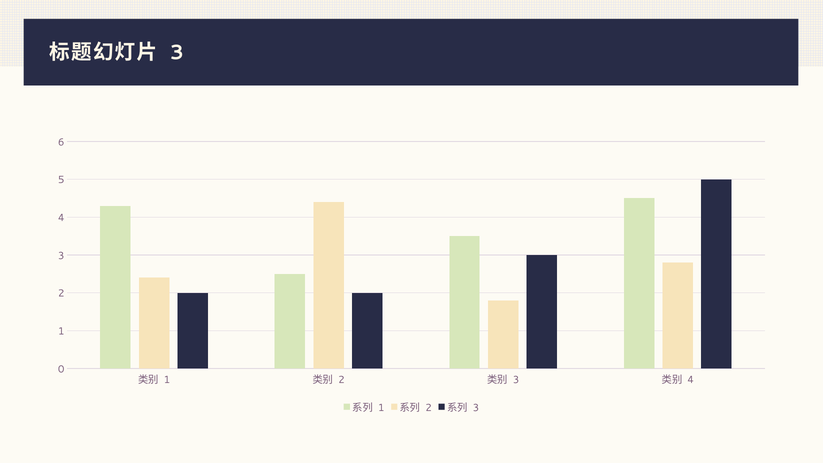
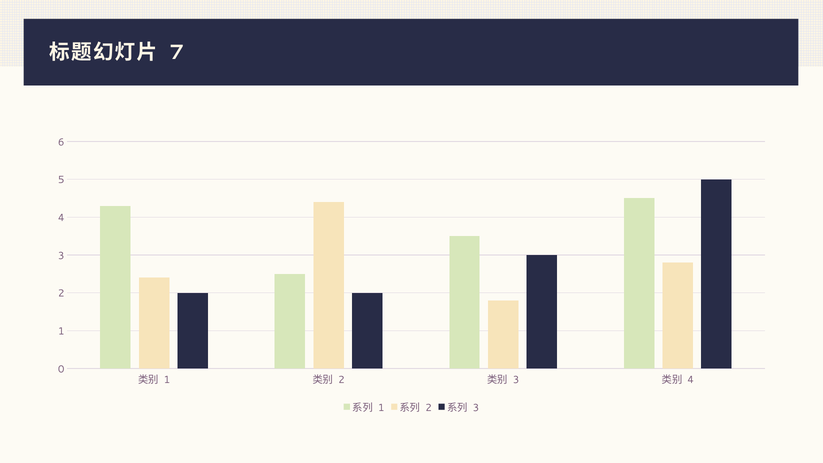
3: 3 -> 7 (177, 52)
